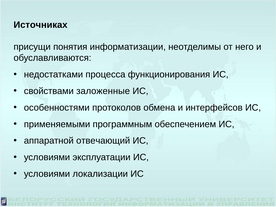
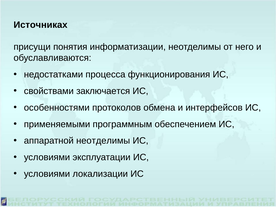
заложенные: заложенные -> заключается (103, 91)
аппаратной отвечающий: отвечающий -> неотделимы (103, 141)
